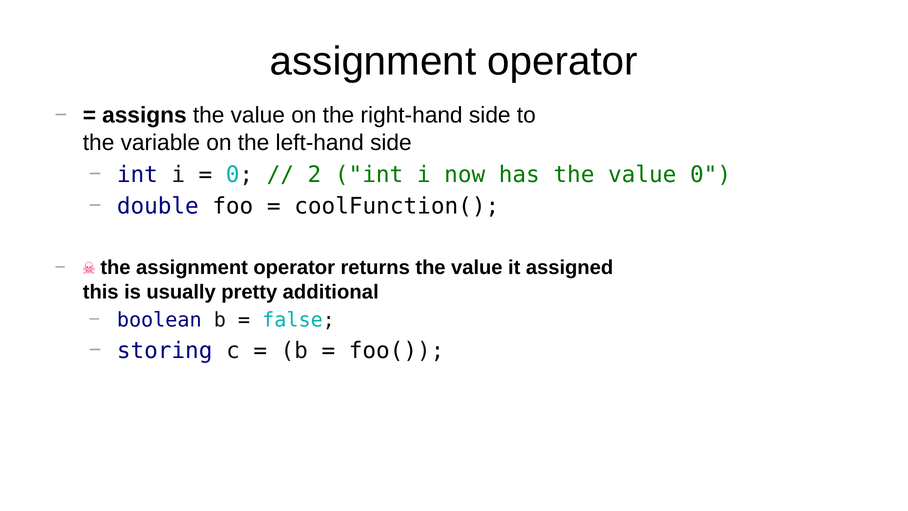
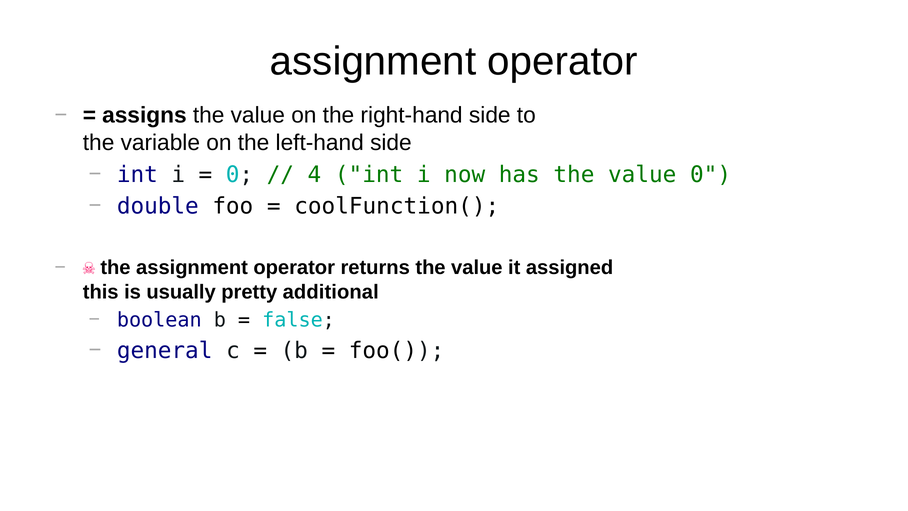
2: 2 -> 4 (314, 174)
storing: storing -> general (165, 350)
